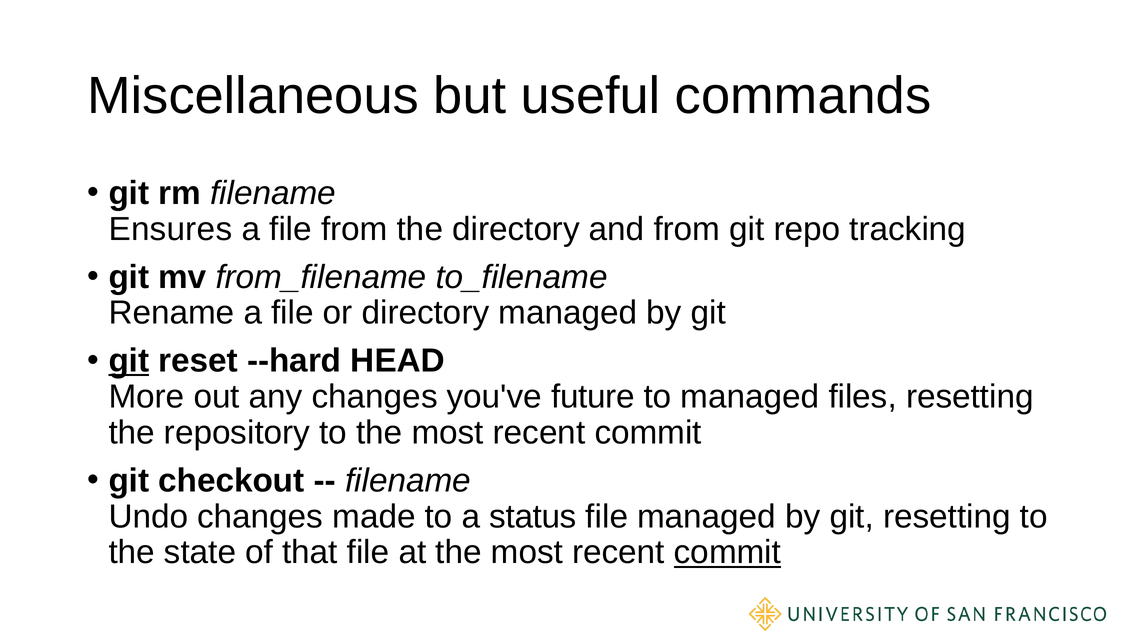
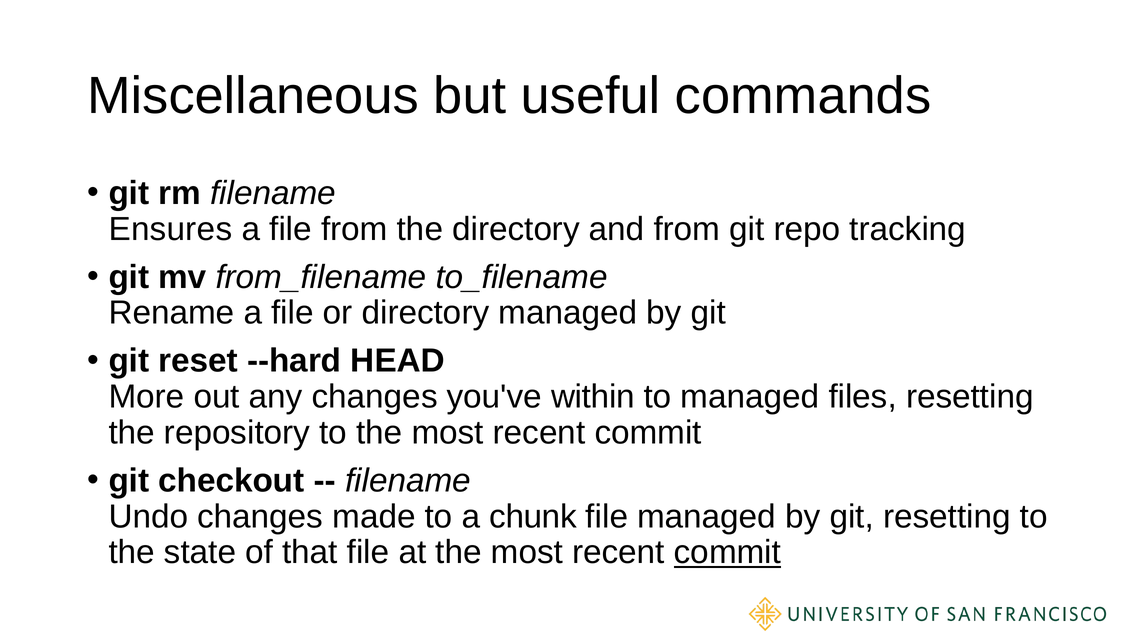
git underline: present -> none (129, 361)
future: future -> within (593, 397)
status: status -> chunk (533, 516)
